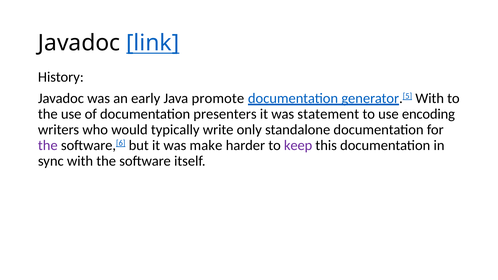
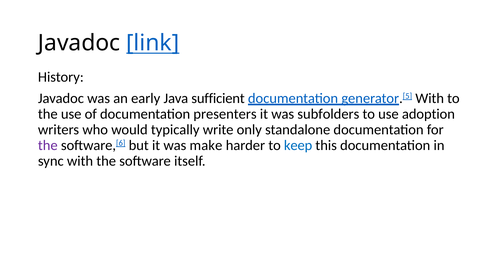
promote: promote -> sufficient (218, 98)
statement: statement -> subfolders (328, 114)
encoding: encoding -> adoption (428, 114)
keep colour: purple -> blue (298, 145)
